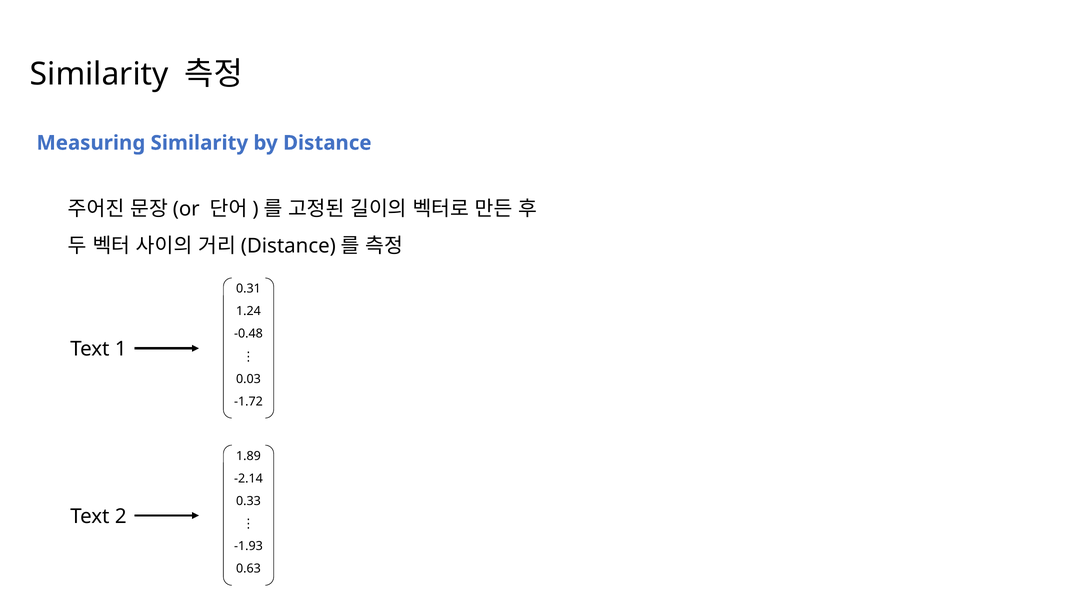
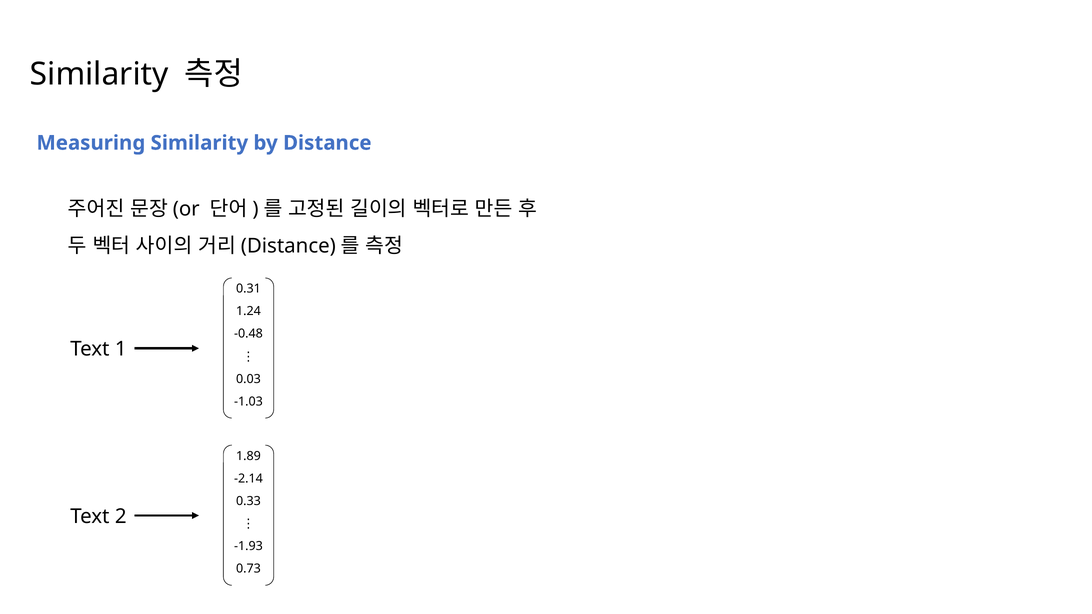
-1.72: -1.72 -> -1.03 (248, 402)
0.63: 0.63 -> 0.73 (248, 569)
